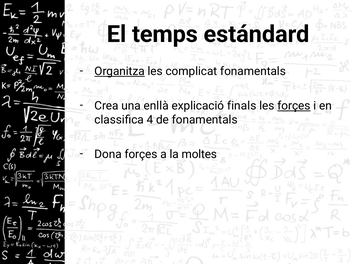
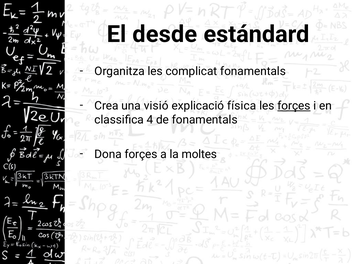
temps: temps -> desde (165, 34)
Organitza underline: present -> none (120, 71)
enllà: enllà -> visió (156, 106)
finals: finals -> física (242, 106)
